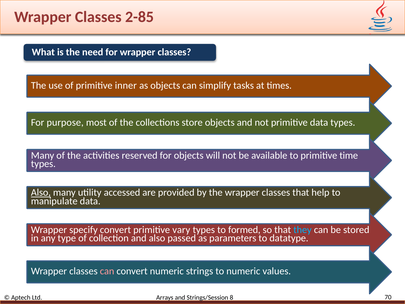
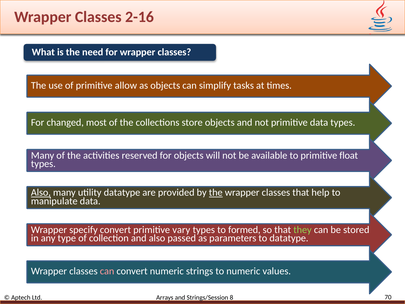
2-85: 2-85 -> 2-16 (139, 17)
inner: inner -> allow (126, 85)
purpose: purpose -> changed (65, 122)
time: time -> float (349, 155)
utility accessed: accessed -> datatype (122, 192)
the underline: none -> present (216, 192)
they colour: light blue -> light green (303, 230)
